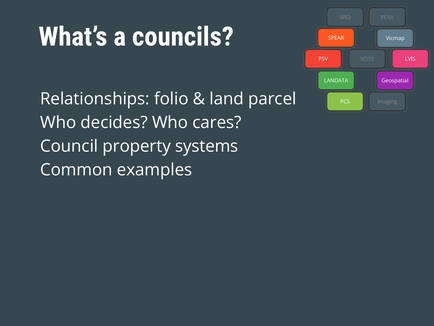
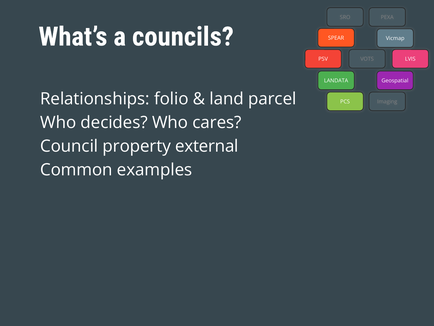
systems: systems -> external (207, 146)
